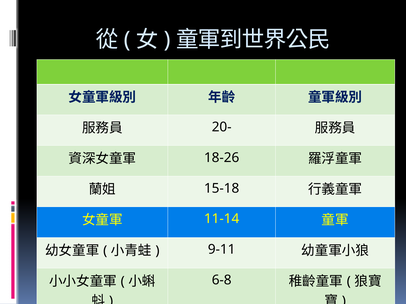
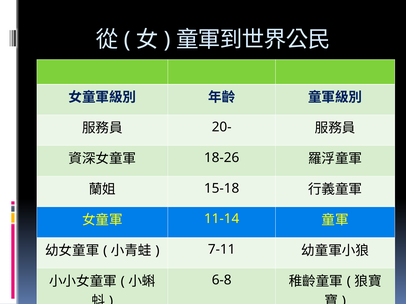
9-11: 9-11 -> 7-11 (222, 250)
